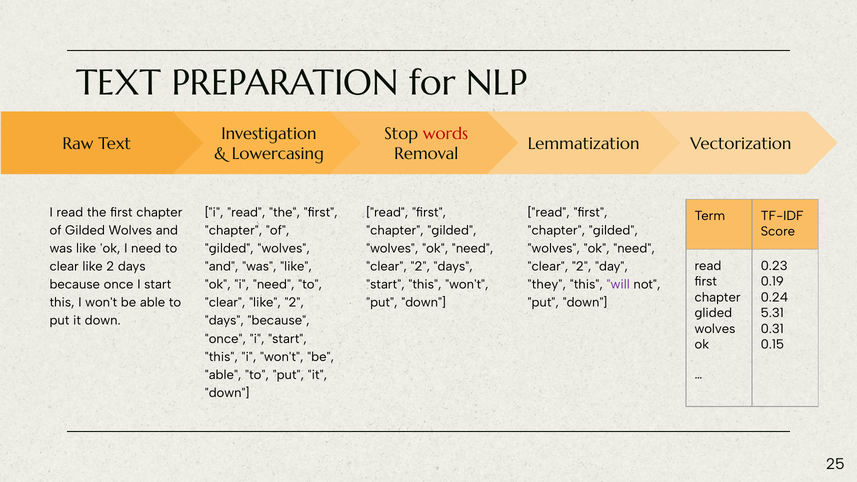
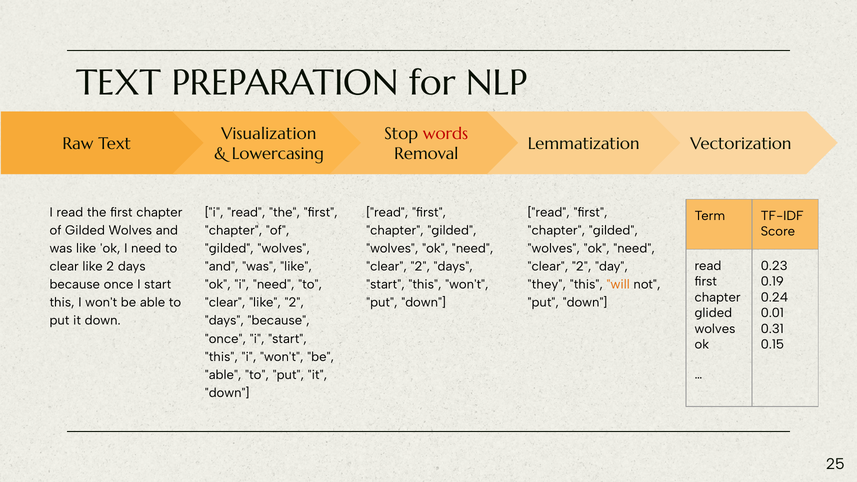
Investigation: Investigation -> Visualization (269, 134)
will colour: purple -> orange (618, 285)
5.31: 5.31 -> 0.01 (772, 313)
